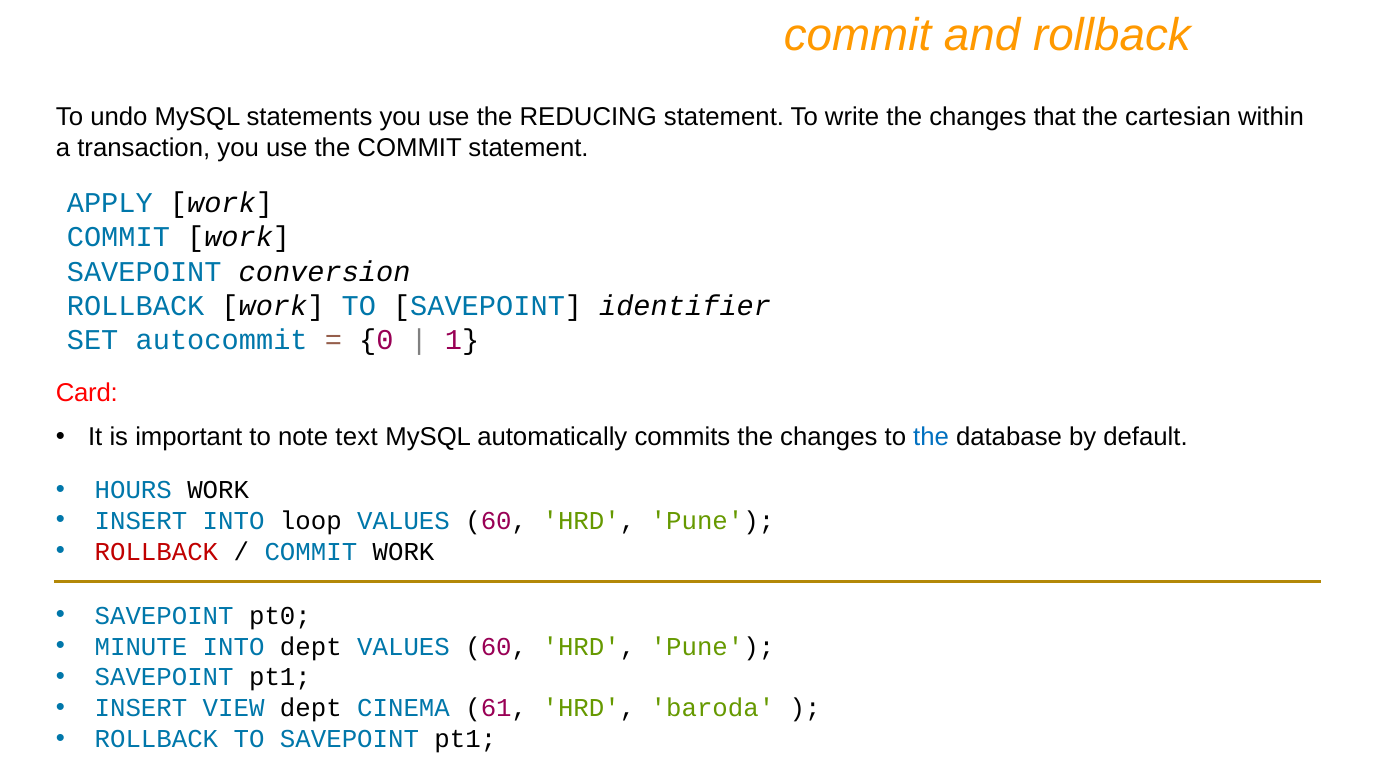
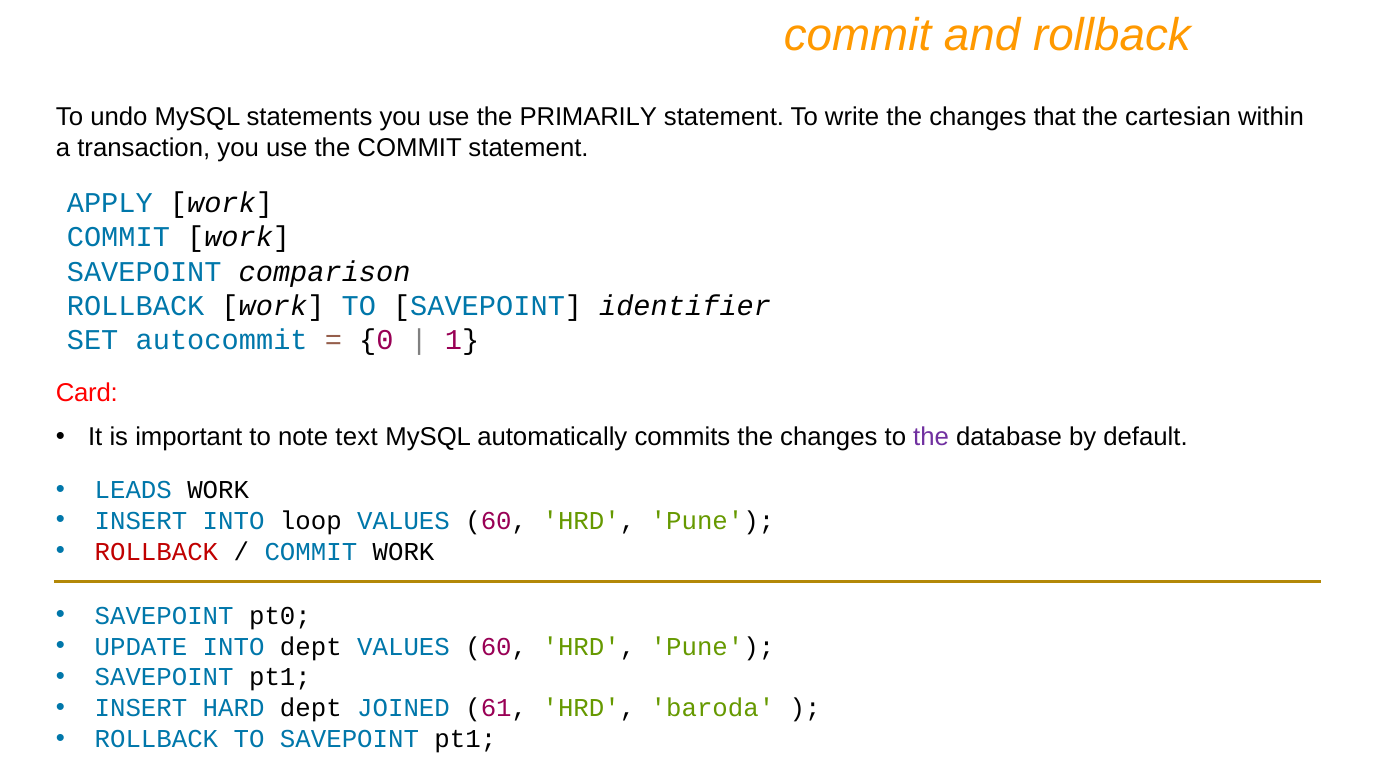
REDUCING: REDUCING -> PRIMARILY (588, 117)
conversion: conversion -> comparison (325, 272)
the colour: blue -> purple (931, 437)
HOURS: HOURS -> LEADS (133, 490)
MINUTE: MINUTE -> UPDATE (141, 646)
VIEW: VIEW -> HARD (234, 708)
CINEMA: CINEMA -> JOINED (404, 708)
